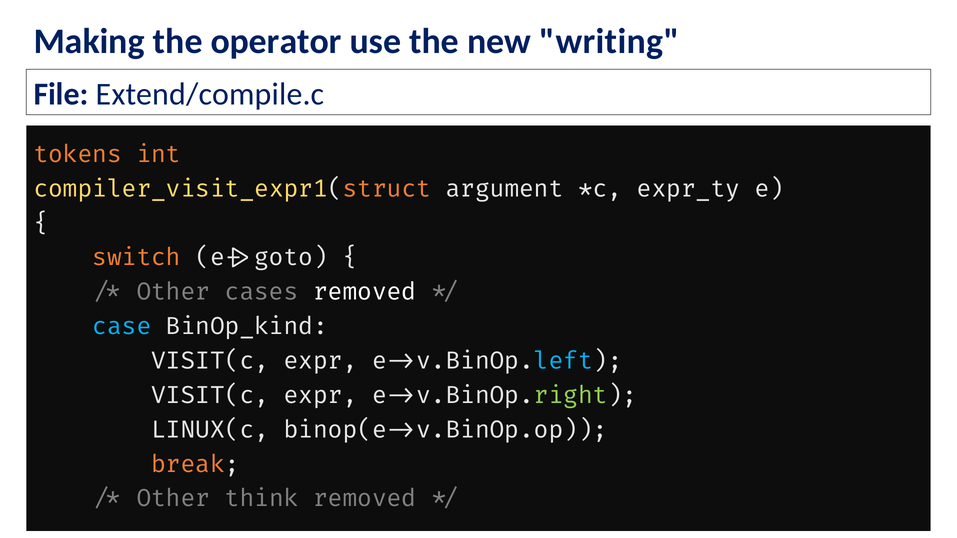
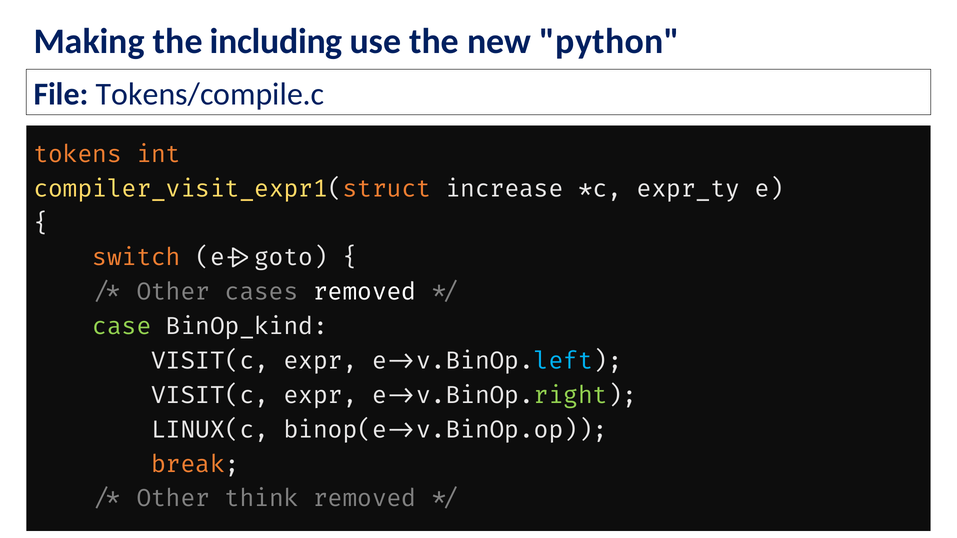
operator: operator -> including (276, 41)
writing: writing -> python (610, 41)
Extend/compile.c: Extend/compile.c -> Tokens/compile.c (210, 94)
argument: argument -> increase (505, 189)
case colour: light blue -> light green (122, 327)
